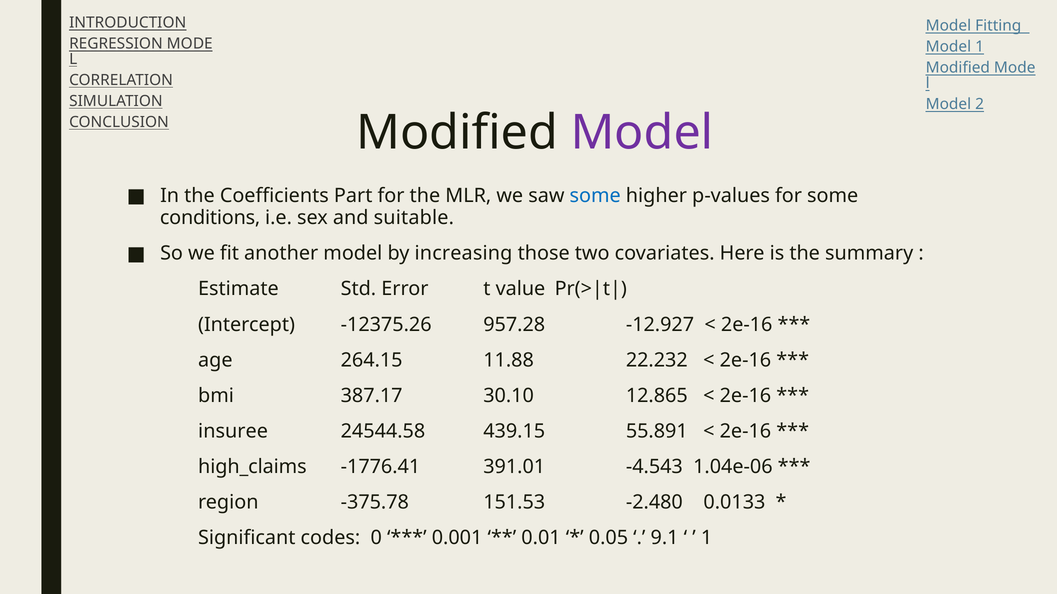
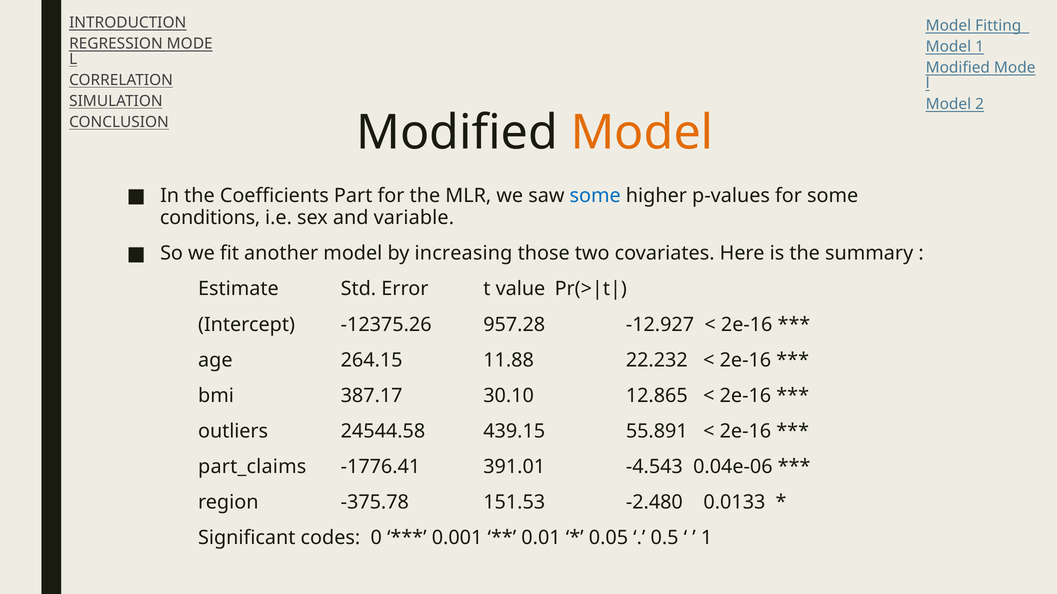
Model colour: purple -> orange (642, 133)
suitable: suitable -> variable (414, 218)
insuree: insuree -> outliers (233, 432)
high_claims: high_claims -> part_claims (252, 467)
1.04e-06: 1.04e-06 -> 0.04e-06 (733, 467)
9.1: 9.1 -> 0.5 (665, 538)
